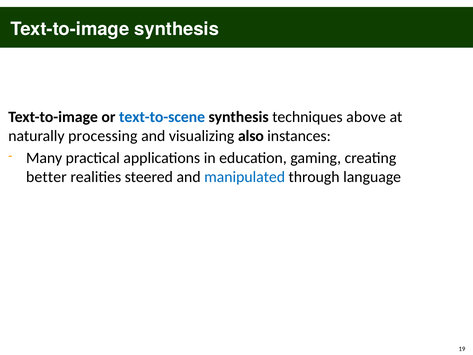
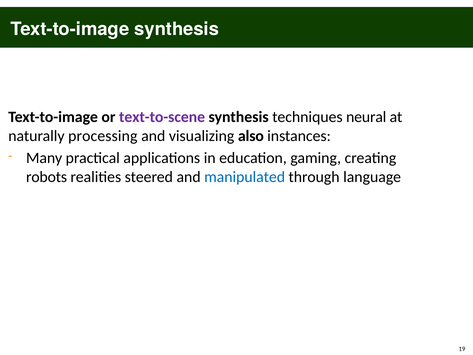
text-to-scene colour: blue -> purple (162, 117)
above: above -> neural (366, 117)
better: better -> robots (47, 177)
